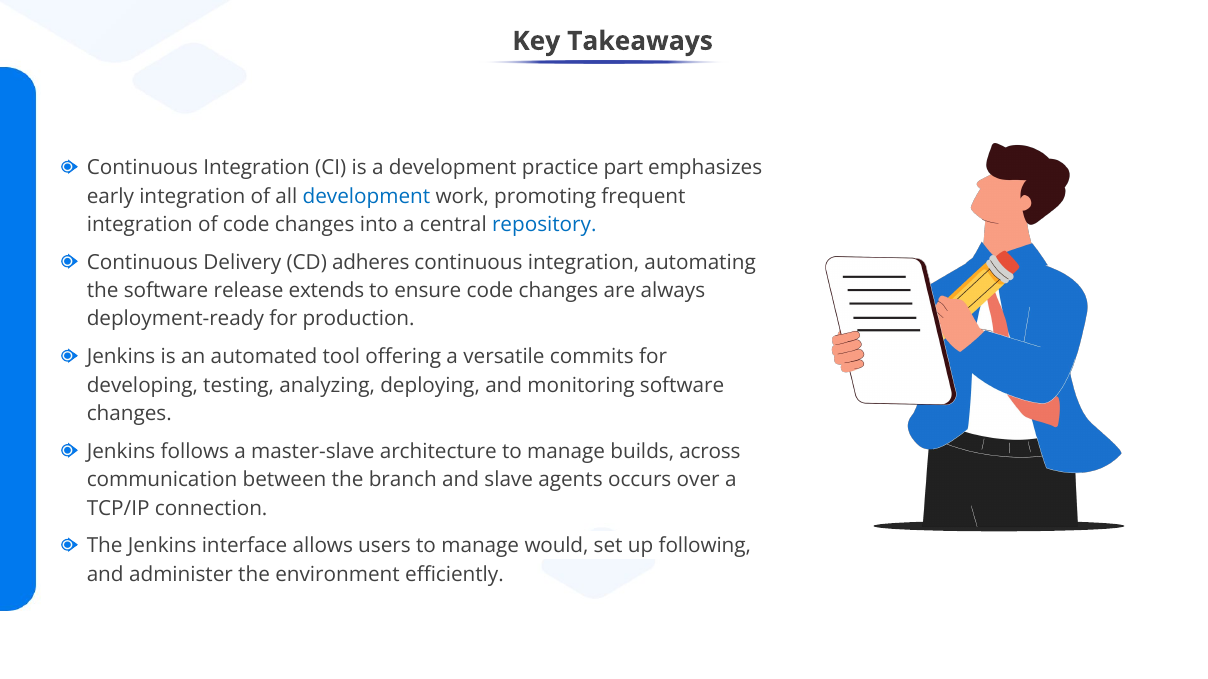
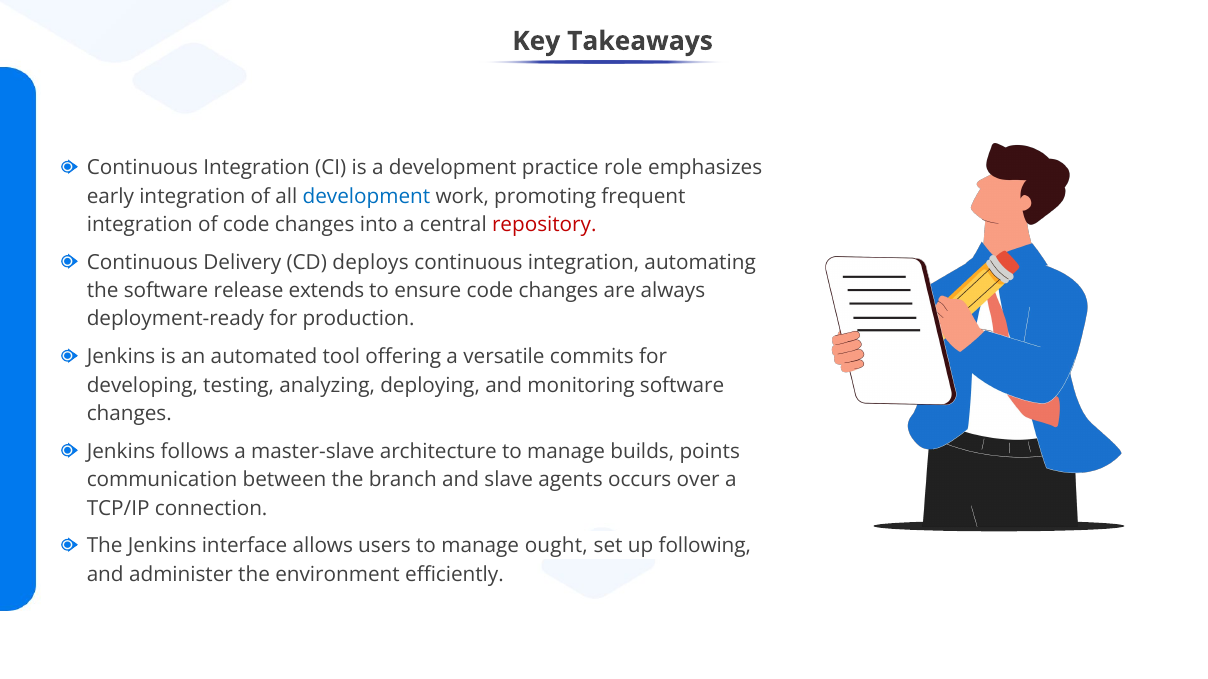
part: part -> role (623, 168)
repository colour: blue -> red (544, 225)
adheres: adheres -> deploys (371, 263)
across: across -> points (710, 452)
would: would -> ought (556, 546)
